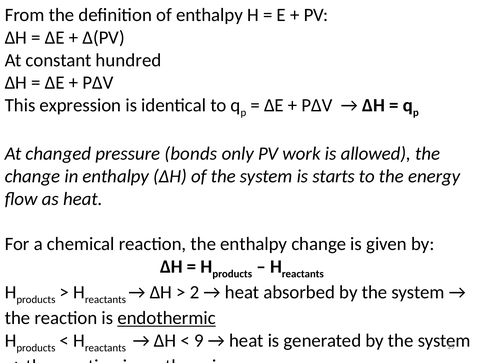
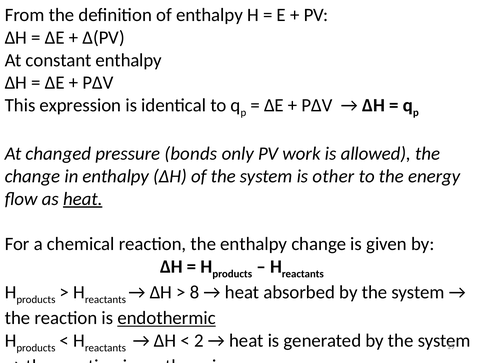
constant hundred: hundred -> enthalpy (129, 60)
starts: starts -> other (334, 176)
heat underline: none -> present (83, 199)
2: 2 -> 8 (195, 292)
9: 9 -> 2 (199, 341)
